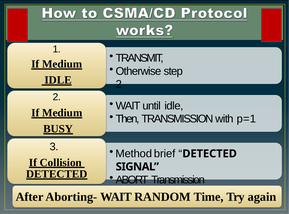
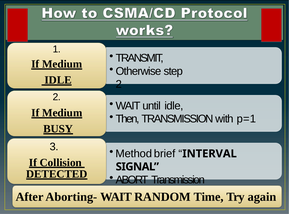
DETECTED: DETECTED -> INTERVAL (210, 154)
